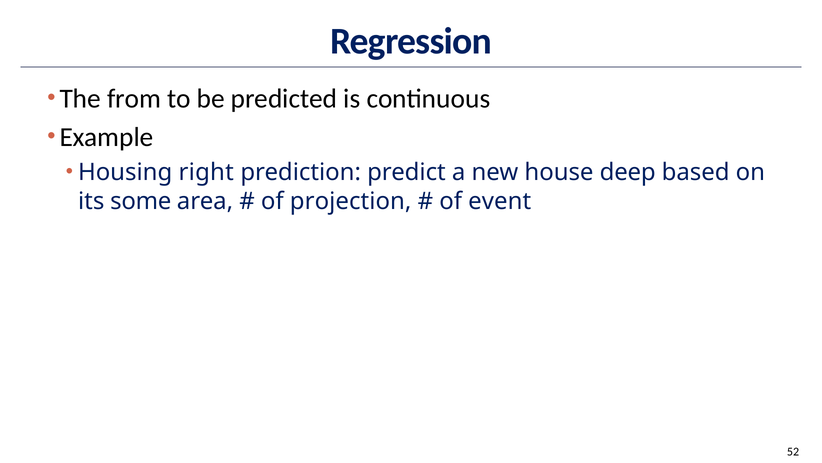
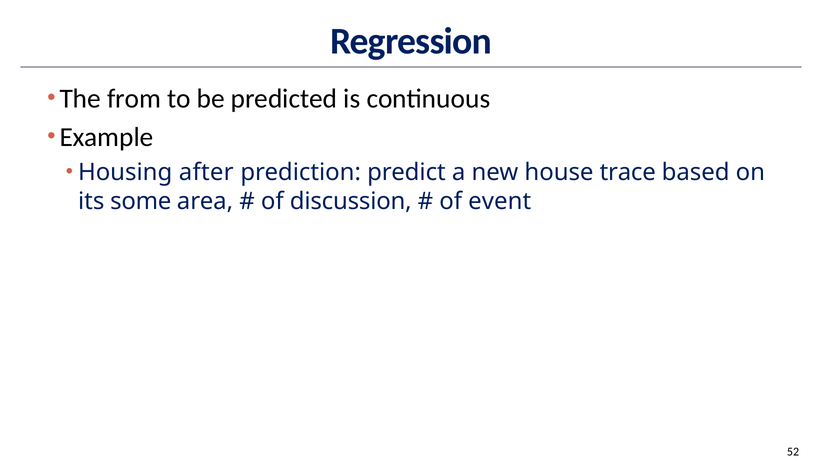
right: right -> after (206, 172)
deep: deep -> trace (628, 172)
projection: projection -> discussion (351, 201)
